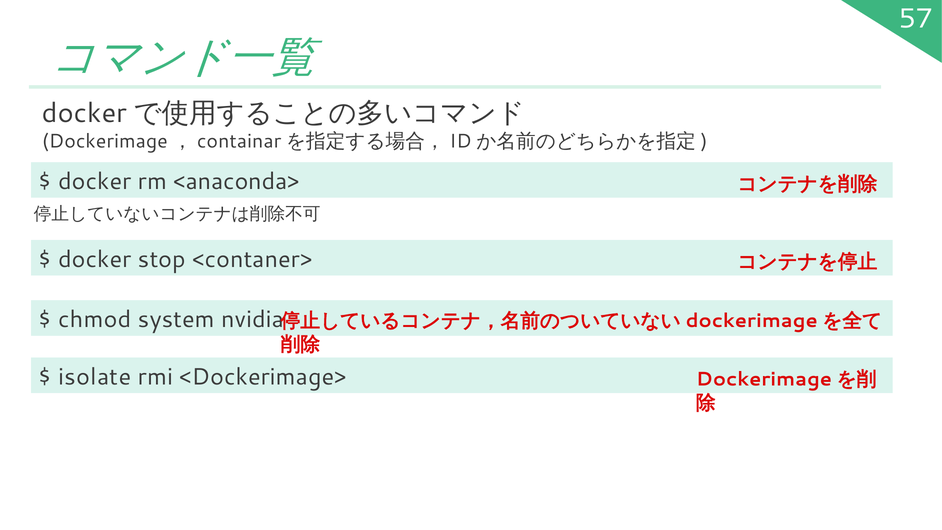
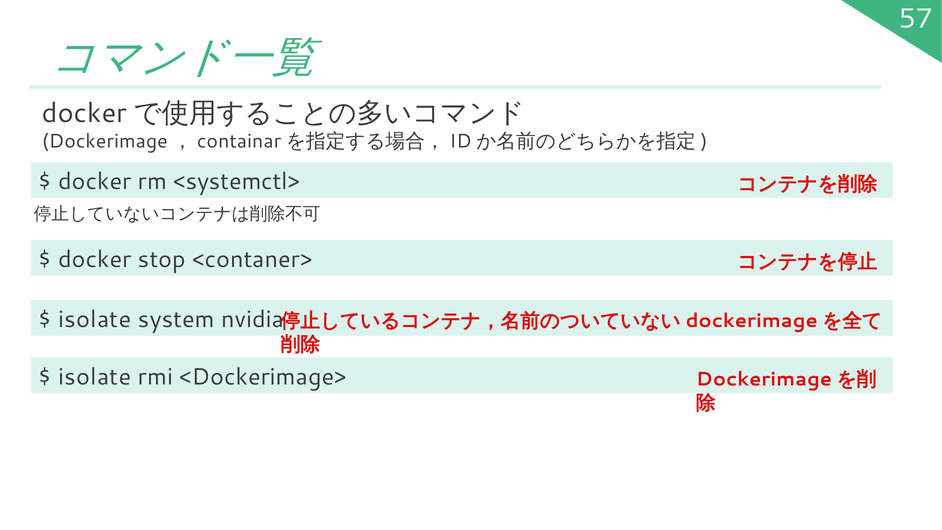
<anaconda>: <anaconda> -> <systemctl> (237, 182)
chmod: chmod -> isolate (95, 320)
